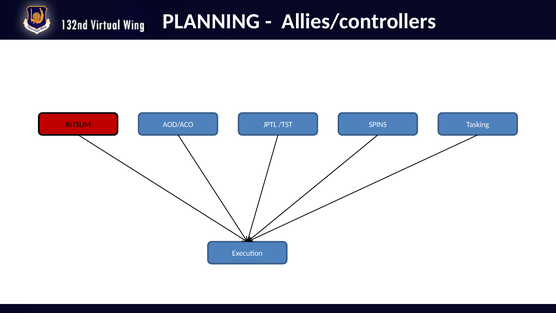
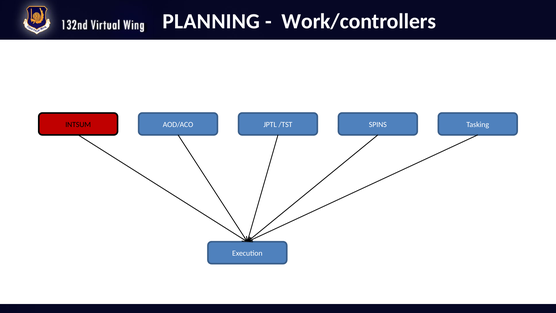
Allies/controllers: Allies/controllers -> Work/controllers (359, 21)
